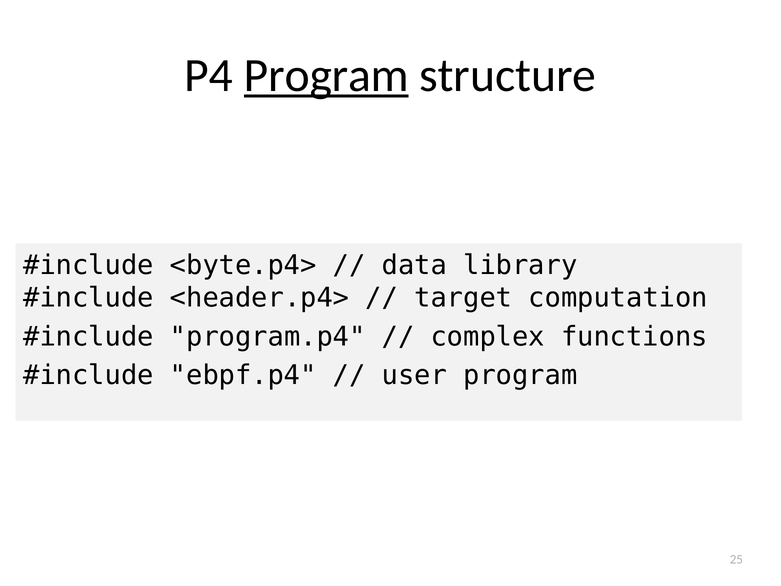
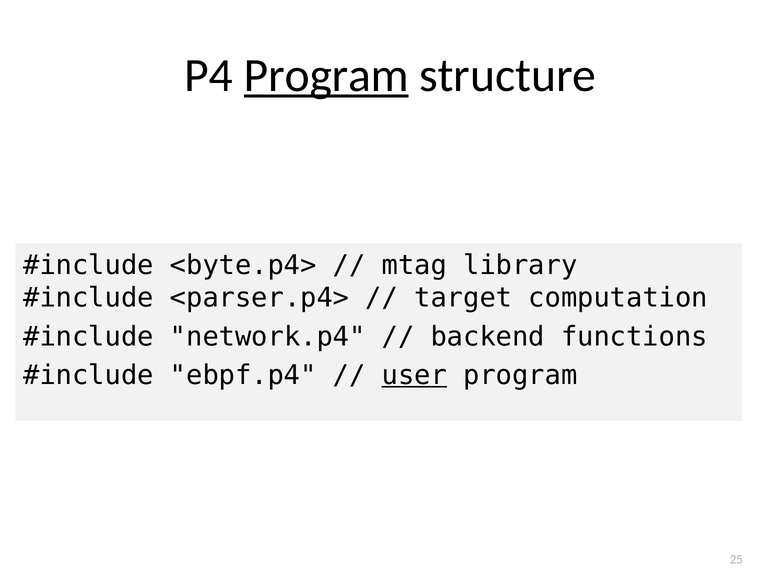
data: data -> mtag (414, 265)
<header.p4>: <header.p4> -> <parser.p4> (260, 298)
program.p4: program.p4 -> network.p4 (268, 336)
complex: complex -> backend (488, 336)
user underline: none -> present (414, 375)
